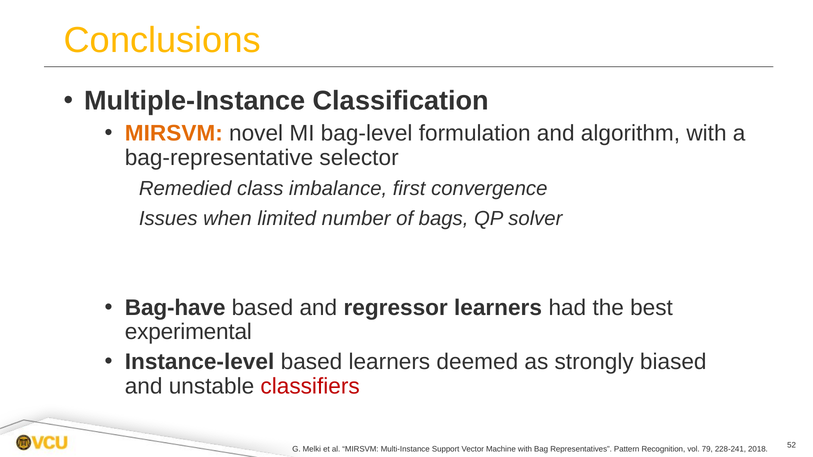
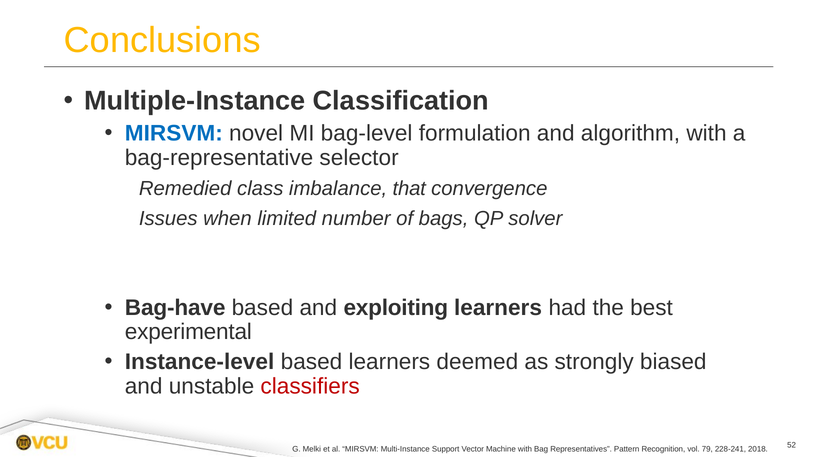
MIRSVM colour: orange -> blue (174, 133)
first: first -> that (409, 188)
regressor: regressor -> exploiting (396, 308)
